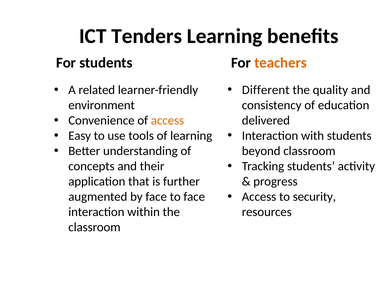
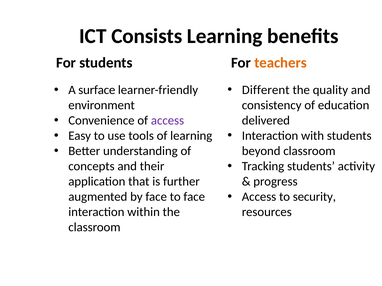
Tenders: Tenders -> Consists (147, 36)
related: related -> surface (97, 90)
access colour: orange -> purple (168, 121)
